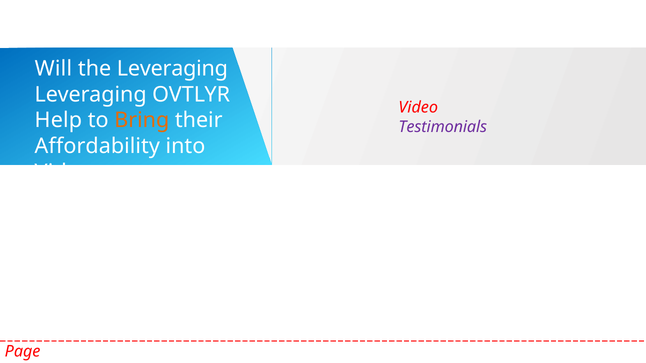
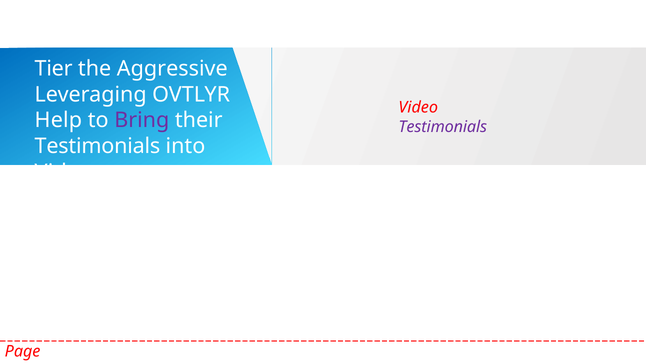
Will: Will -> Tier (54, 69)
the Leveraging: Leveraging -> Aggressive (172, 69)
Bring colour: orange -> purple (142, 120)
Affordability: Affordability -> Testimonials (97, 146)
